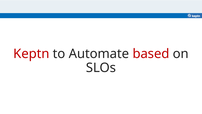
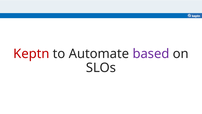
based colour: red -> purple (151, 54)
